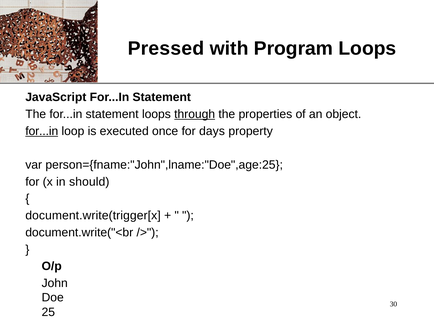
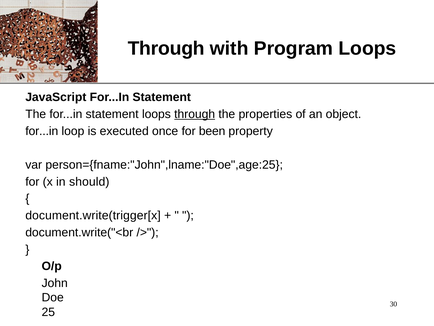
Pressed: Pressed -> Through (166, 48)
for...in underline: present -> none (42, 131)
days: days -> been (212, 131)
